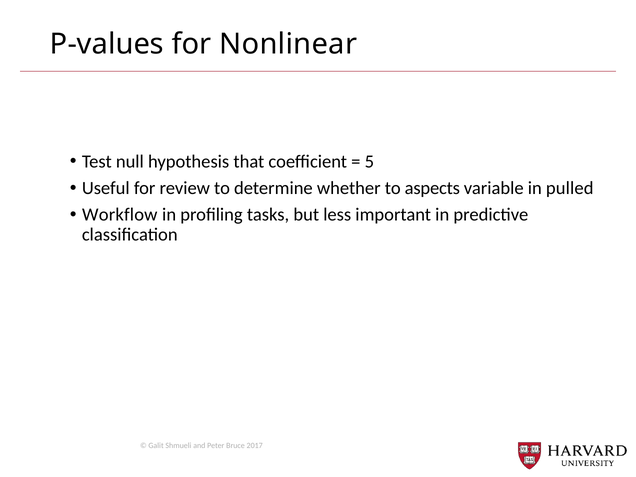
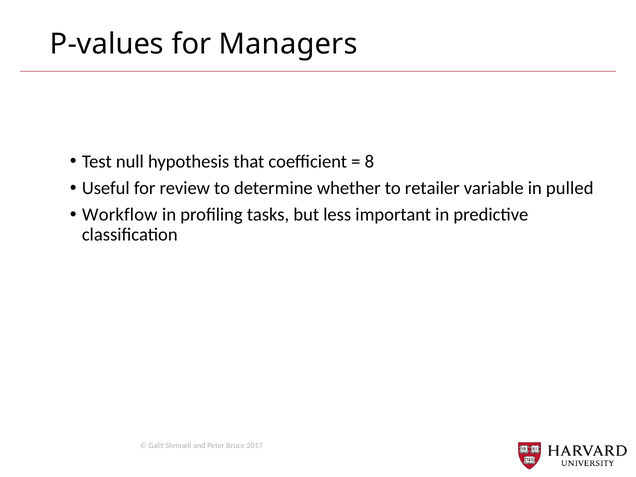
Nonlinear: Nonlinear -> Managers (288, 44)
5: 5 -> 8 (369, 161)
aspects: aspects -> retailer (432, 188)
